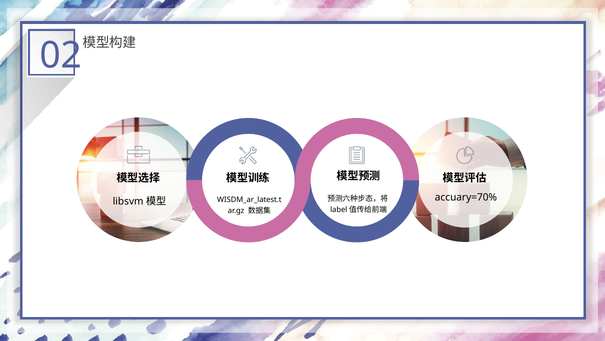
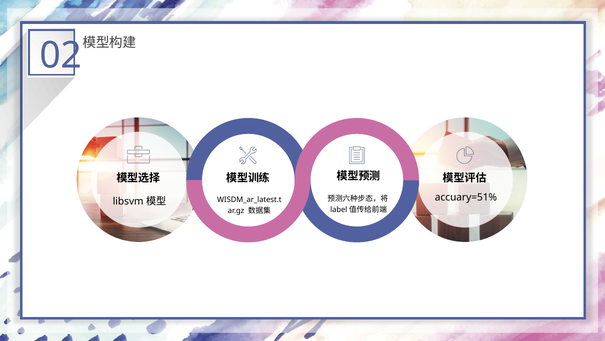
accuary=70%: accuary=70% -> accuary=51% (466, 197)
